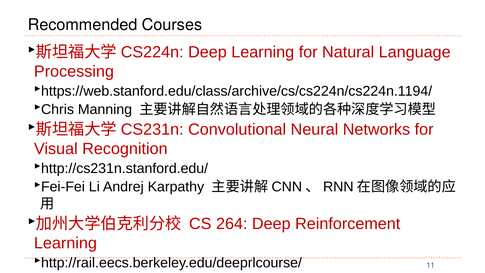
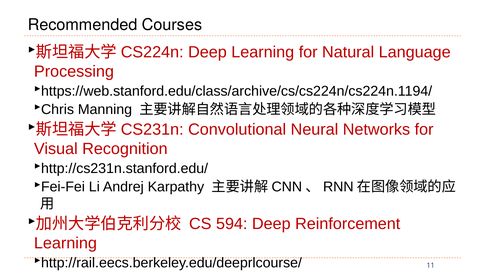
264: 264 -> 594 (232, 224)
